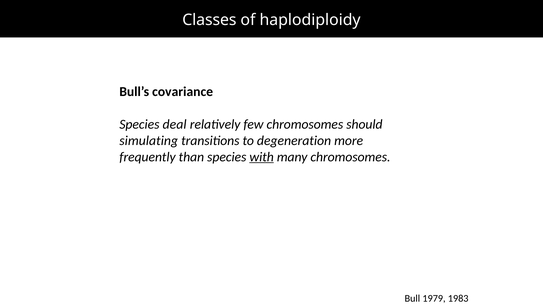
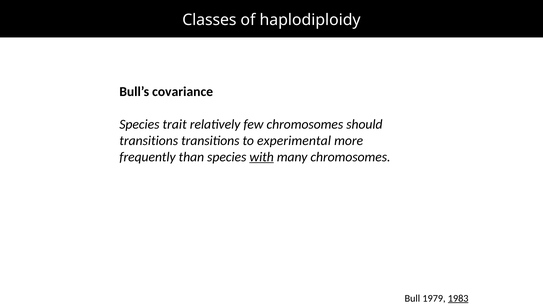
deal: deal -> trait (175, 124)
simulating: simulating -> transitions (149, 140)
degeneration: degeneration -> experimental (294, 140)
1983 underline: none -> present (458, 298)
